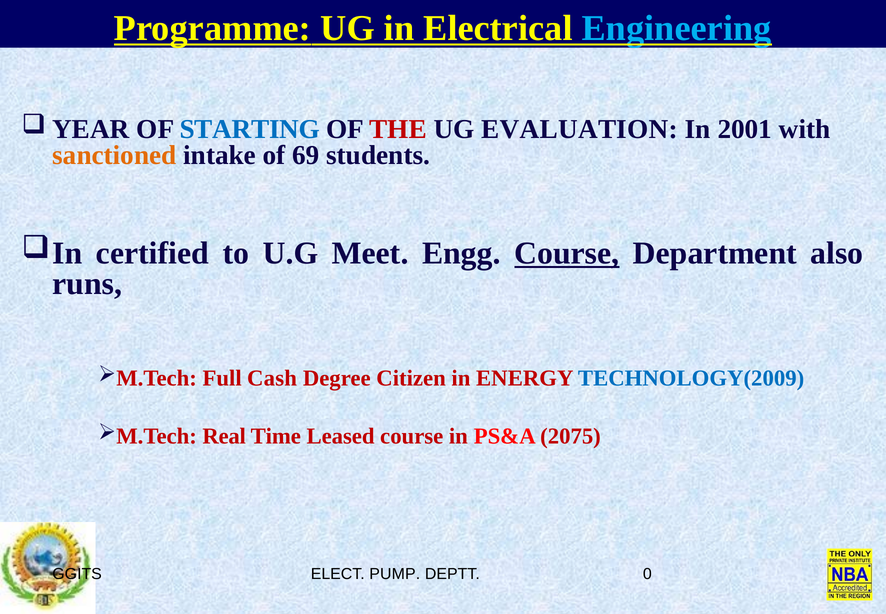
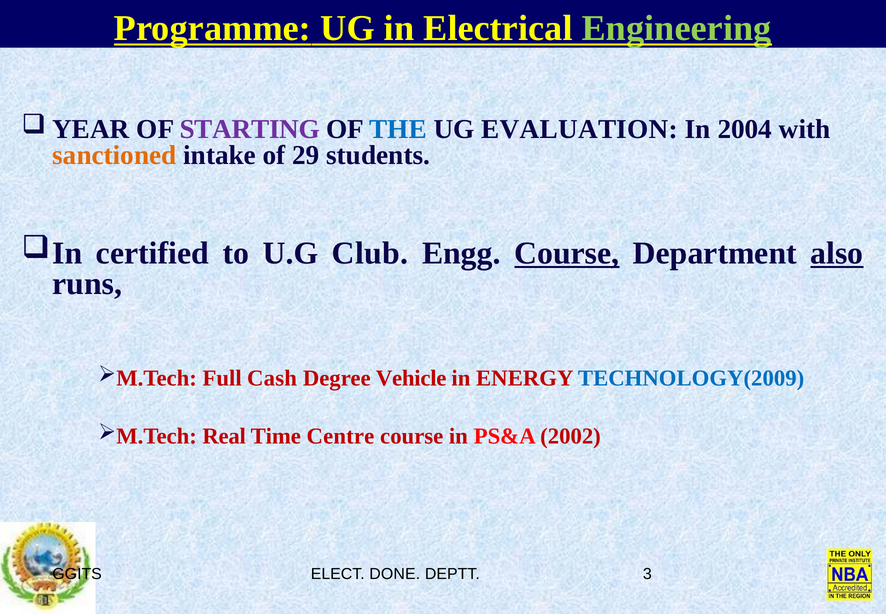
Engineering colour: light blue -> light green (677, 28)
STARTING colour: blue -> purple (250, 129)
THE colour: red -> blue (398, 129)
2001: 2001 -> 2004 (745, 129)
69: 69 -> 29 (306, 155)
Meet: Meet -> Club (370, 253)
also underline: none -> present (837, 253)
Citizen: Citizen -> Vehicle (411, 378)
Leased: Leased -> Centre (340, 436)
2075: 2075 -> 2002 (571, 436)
PUMP: PUMP -> DONE (395, 573)
0: 0 -> 3 (647, 573)
